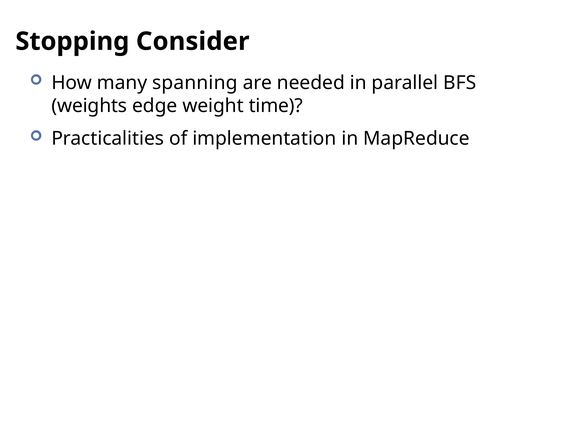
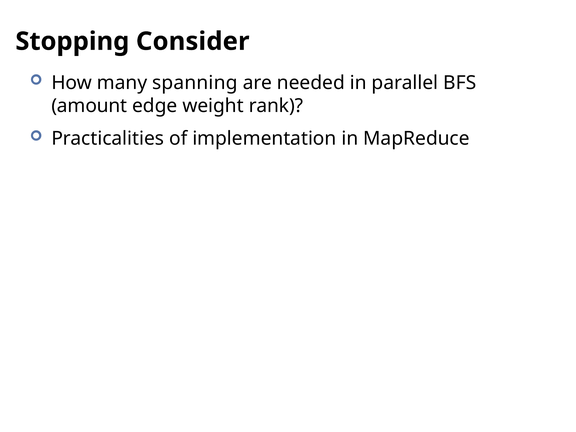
weights: weights -> amount (89, 106)
time: time -> rank (276, 106)
